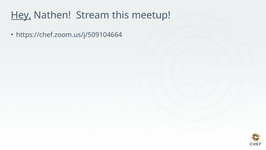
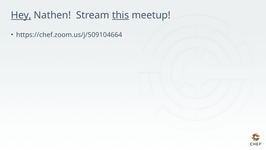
this underline: none -> present (121, 15)
